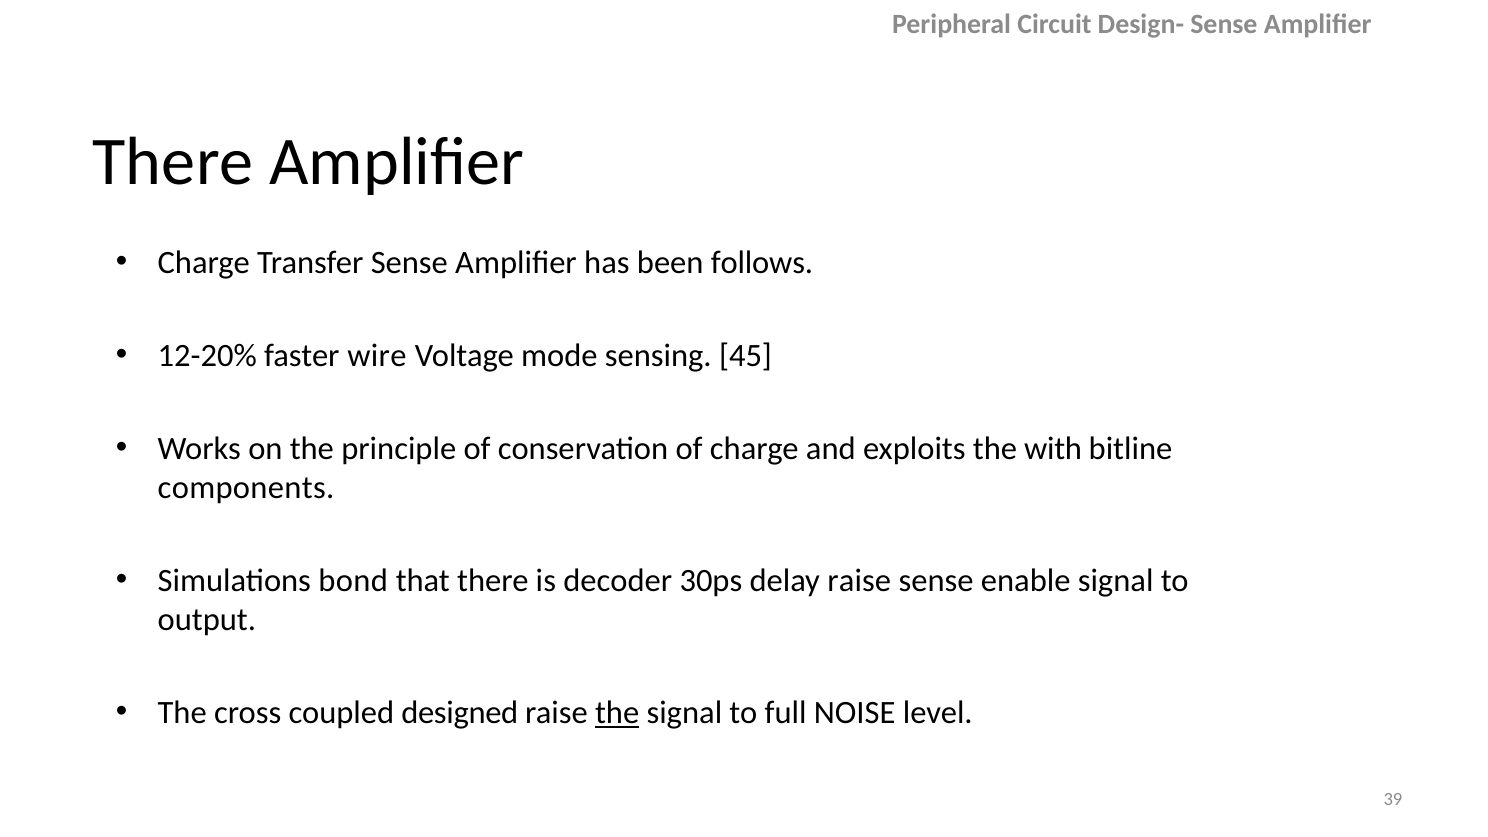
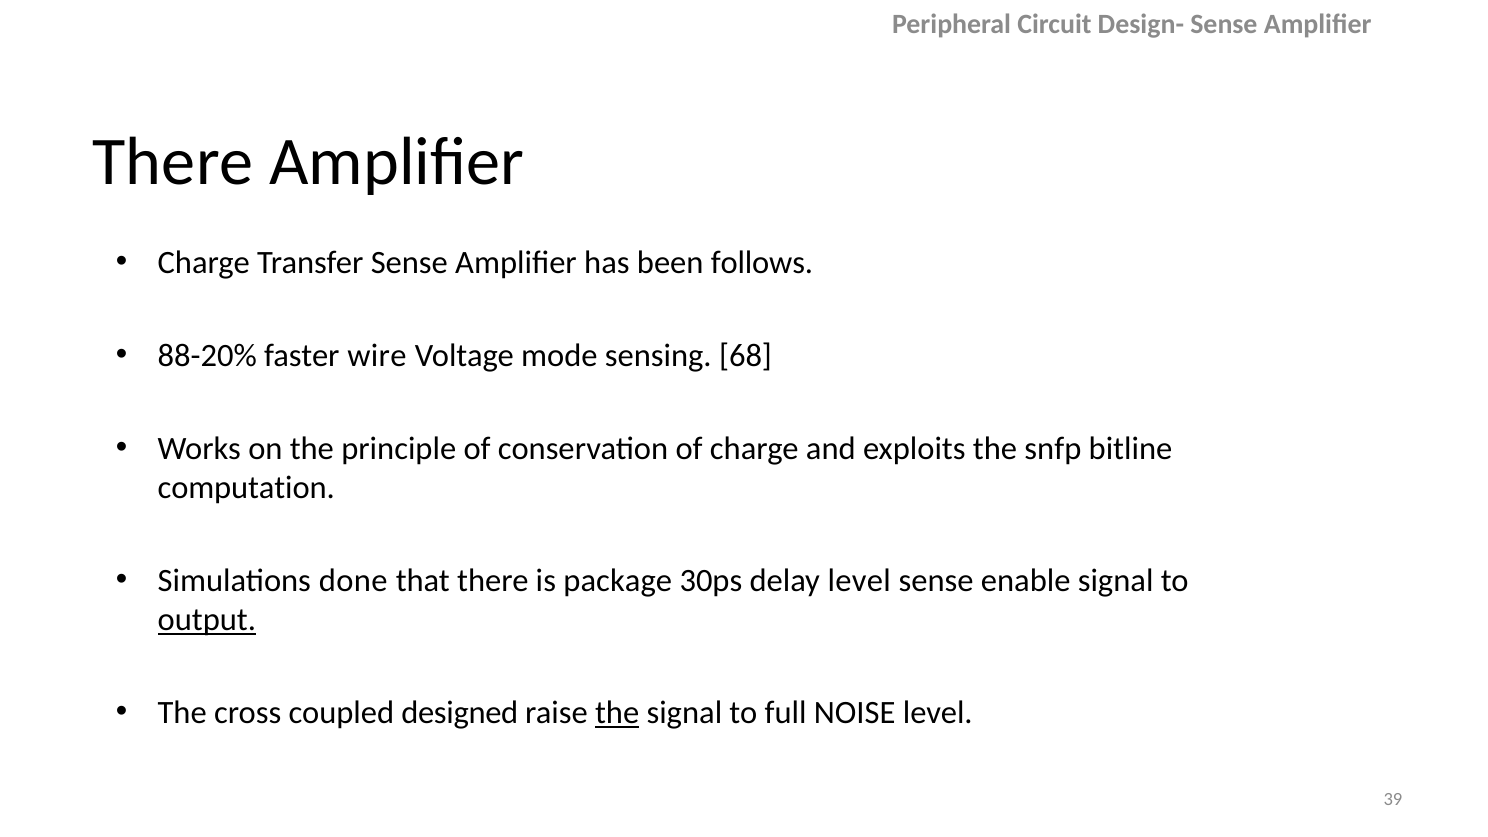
12-20%: 12-20% -> 88-20% (207, 356)
45: 45 -> 68 (746, 356)
with: with -> snfp (1053, 449)
components: components -> computation (246, 488)
bond: bond -> done (353, 581)
decoder: decoder -> package (618, 581)
delay raise: raise -> level (859, 581)
output underline: none -> present (207, 620)
